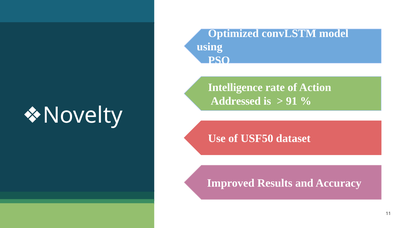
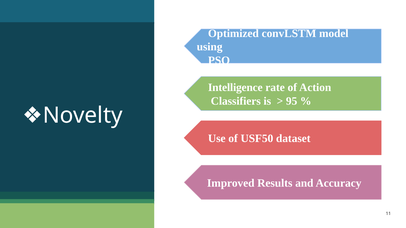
Addressed: Addressed -> Classifiers (236, 101)
91: 91 -> 95 (292, 101)
